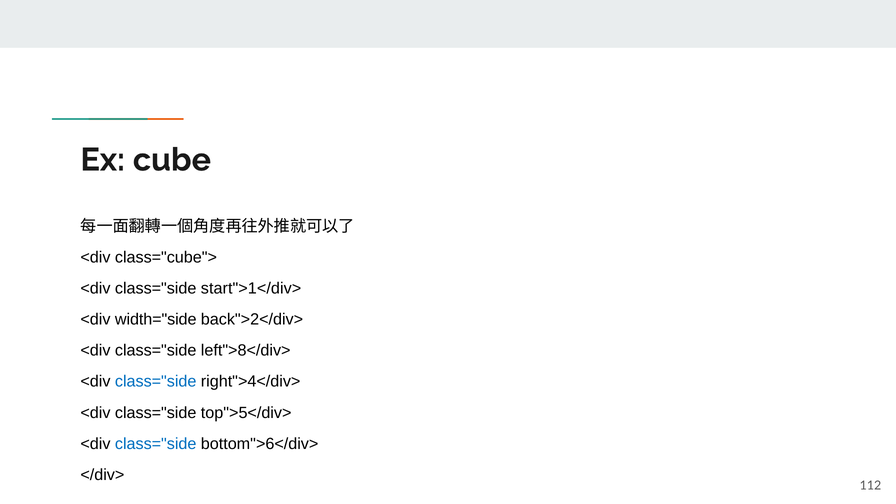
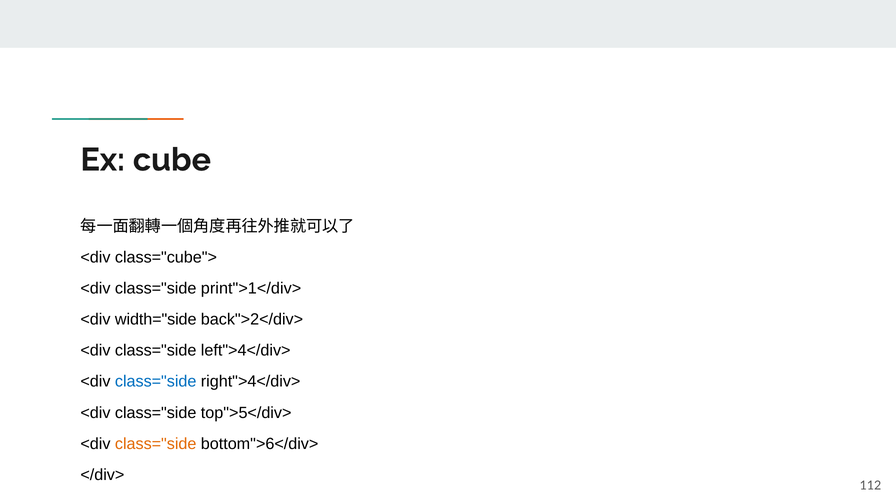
start">1</div>: start">1</div> -> print">1</div> (251, 289)
left">8</div>: left">8</div> -> left">4</div> (246, 351)
class="side colour: blue -> orange (156, 444)
